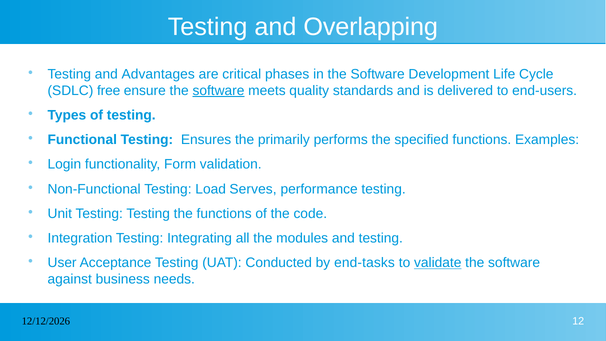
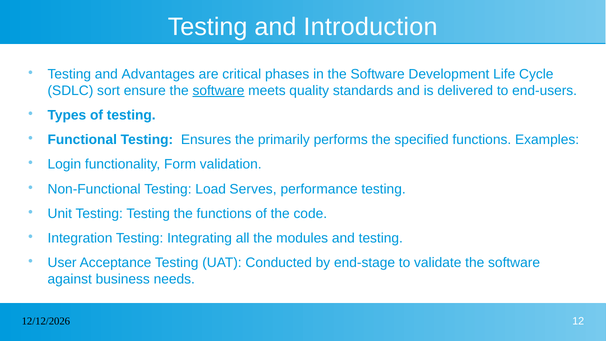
Overlapping: Overlapping -> Introduction (370, 27)
free: free -> sort (109, 91)
end-tasks: end-tasks -> end-stage (365, 263)
validate underline: present -> none (438, 263)
